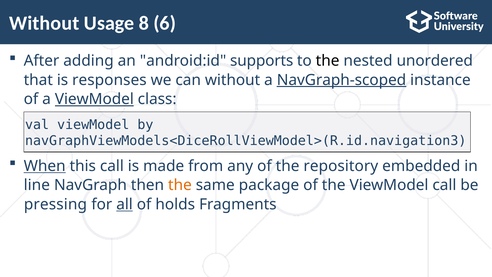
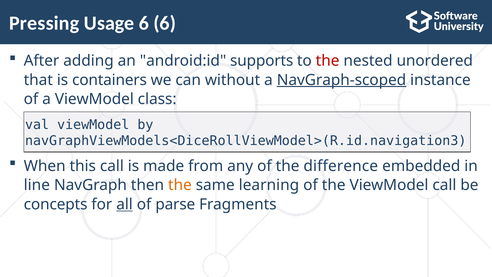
Without: Without -> Pressing (44, 23)
Usage 8: 8 -> 6 (144, 23)
the colour: black -> red (328, 61)
responses: responses -> containers (110, 80)
ViewModel underline: present -> none (94, 99)
When underline: present -> none (45, 166)
repository: repository -> difference (341, 166)
package: package -> learning (269, 185)
pressing: pressing -> concepts (56, 204)
holds: holds -> parse (175, 204)
